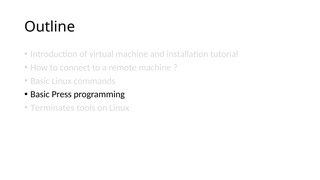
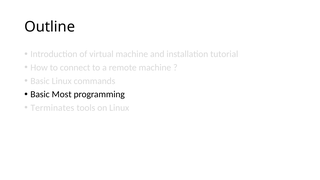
Press: Press -> Most (62, 94)
